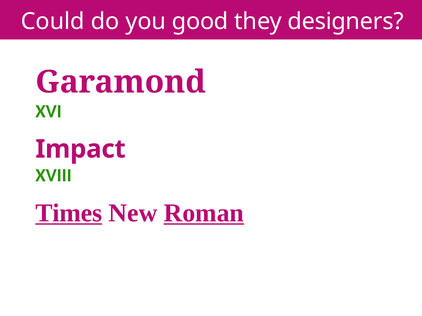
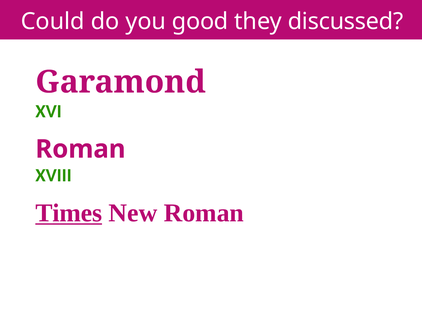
designers: designers -> discussed (346, 21)
Impact: Impact -> Roman (80, 149)
Roman underline: present -> none (204, 213)
